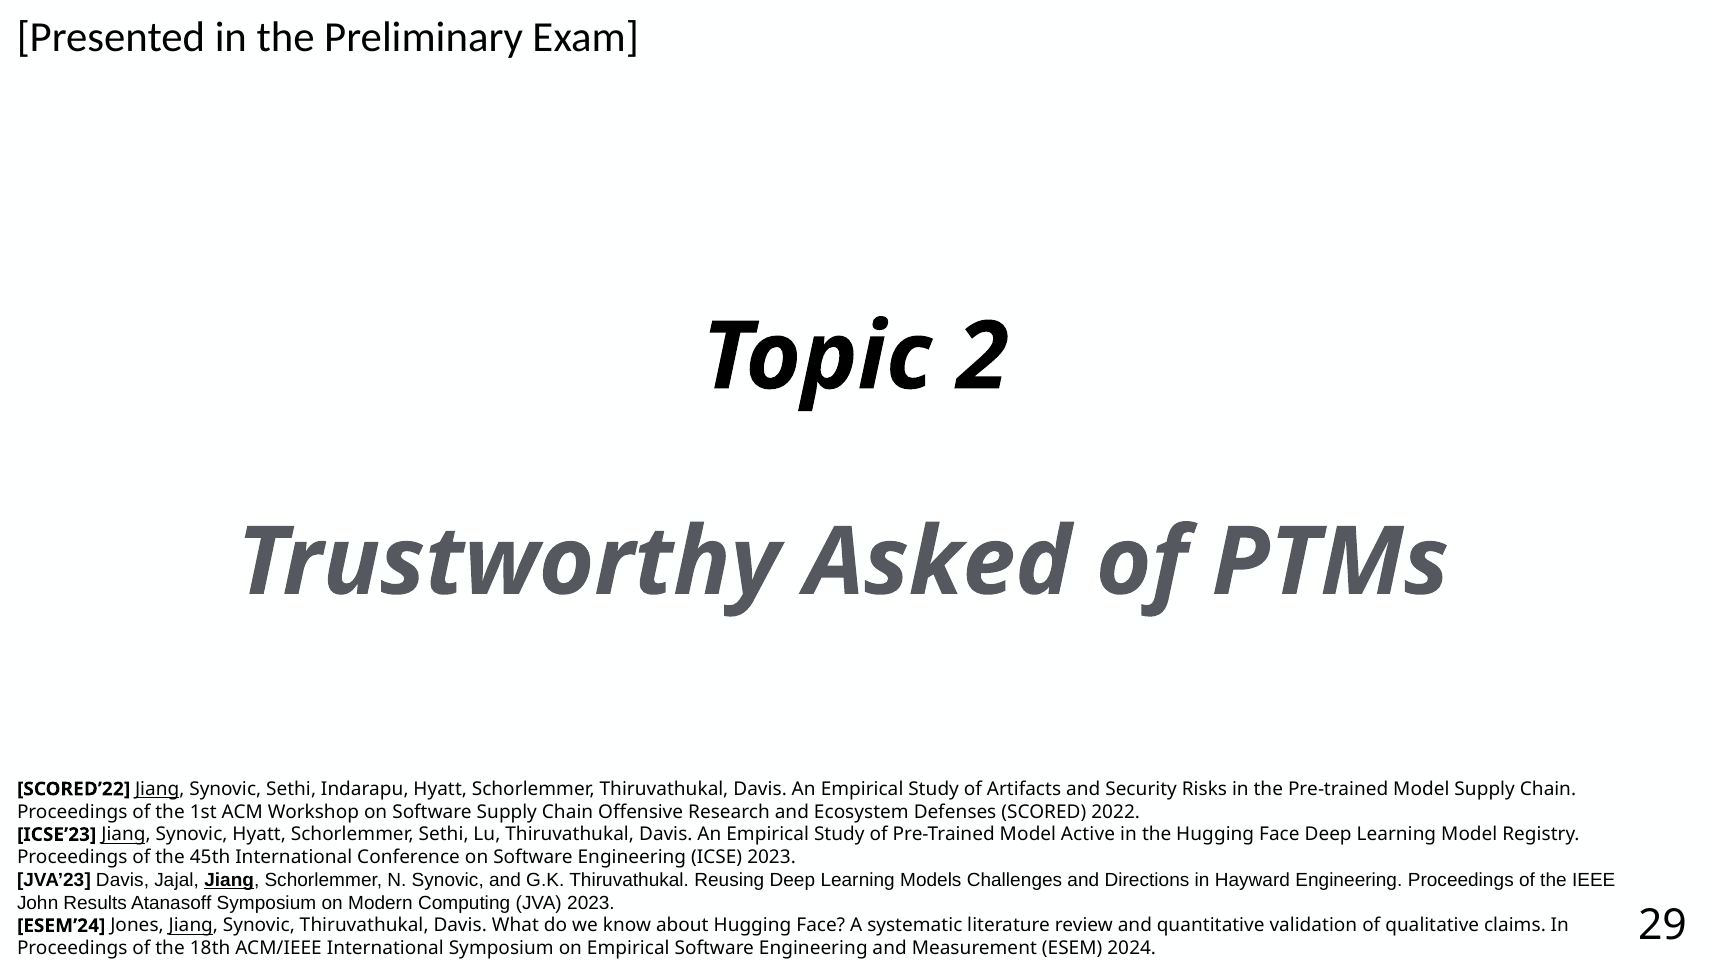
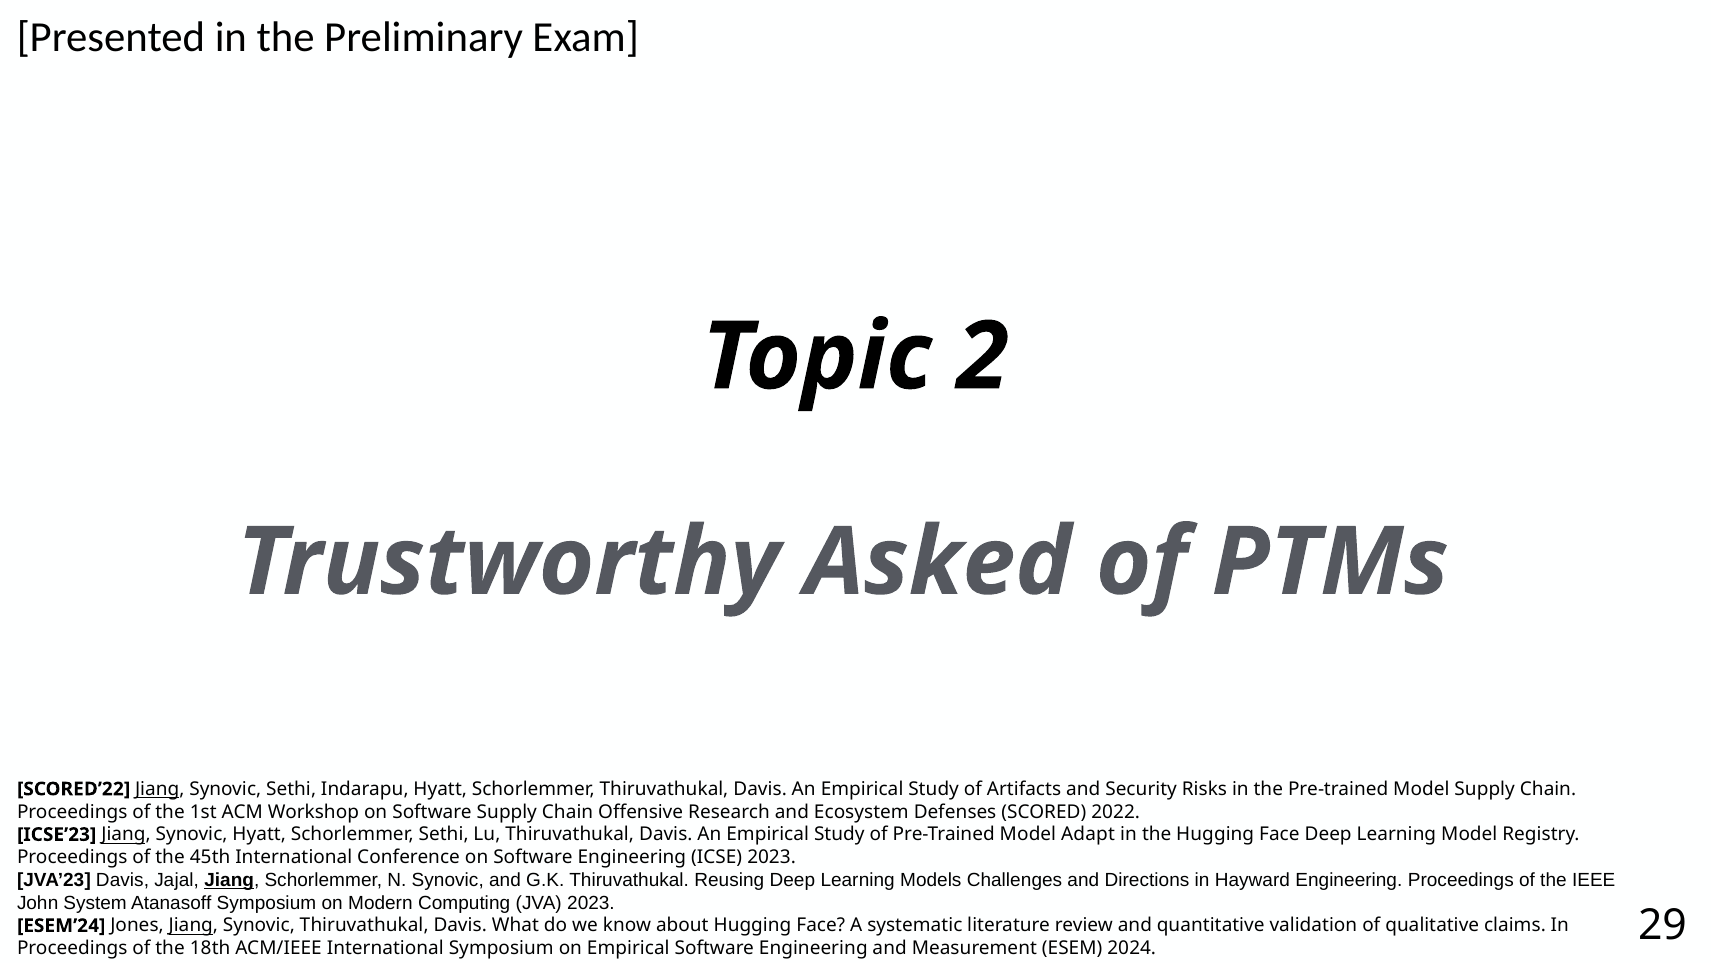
Active: Active -> Adapt (1088, 834)
Results: Results -> System (95, 902)
